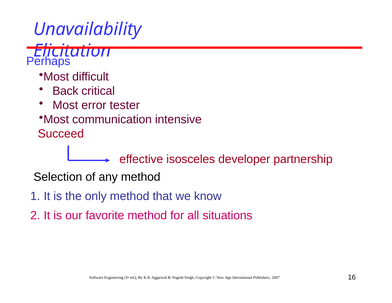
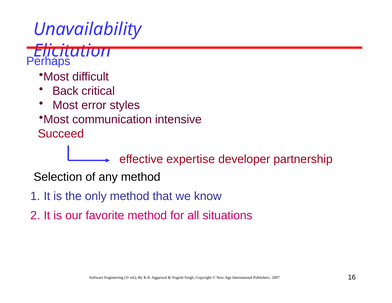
tester: tester -> styles (125, 105)
isosceles: isosceles -> expertise (191, 159)
